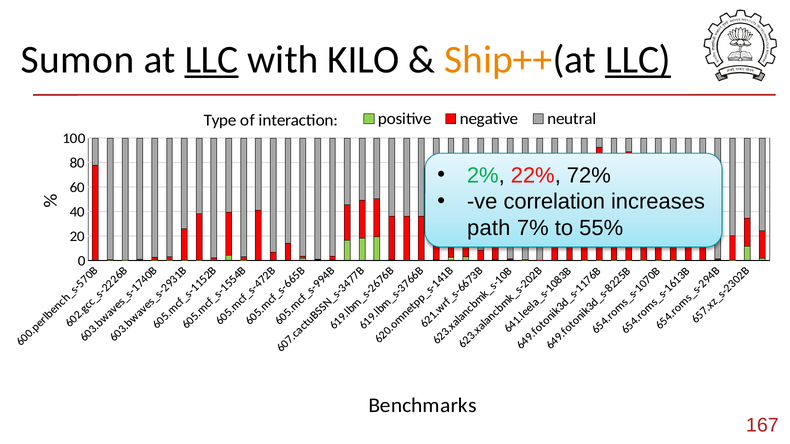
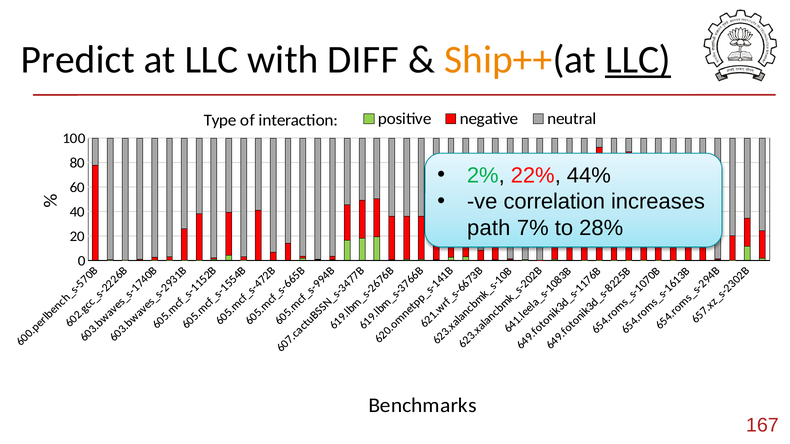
Sumon: Sumon -> Predict (78, 60)
LLC underline: present -> none (212, 60)
KILO: KILO -> DIFF (363, 60)
72%: 72% -> 44% (589, 175)
55%: 55% -> 28% (601, 228)
